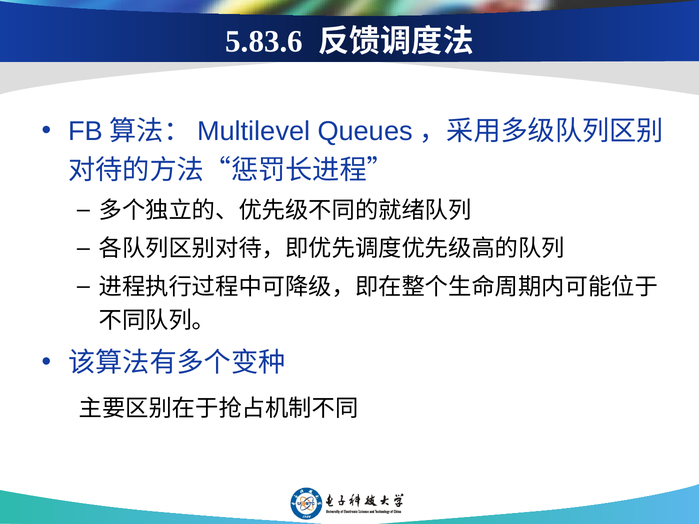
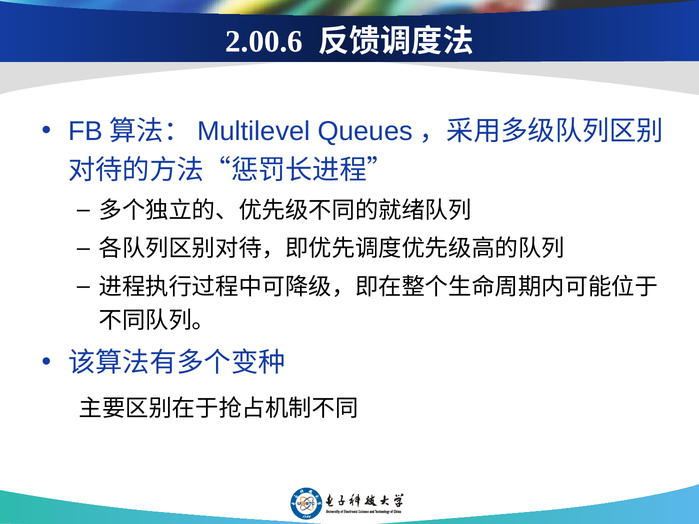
5.83.6: 5.83.6 -> 2.00.6 (264, 41)
